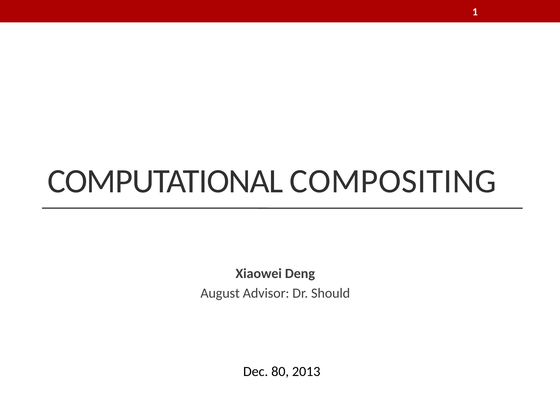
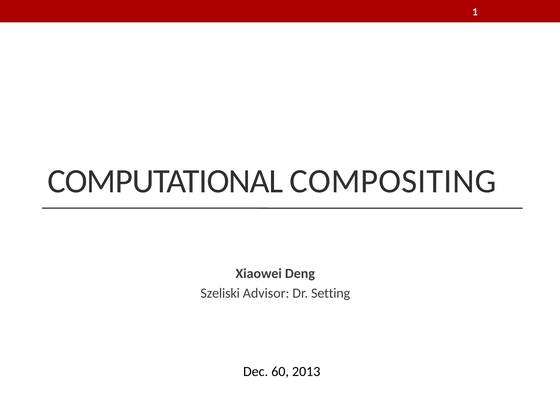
August: August -> Szeliski (220, 293)
Should: Should -> Setting (331, 293)
80: 80 -> 60 (280, 371)
